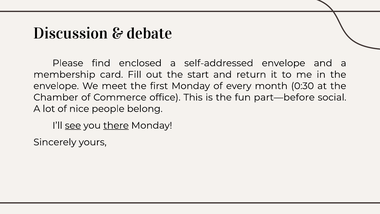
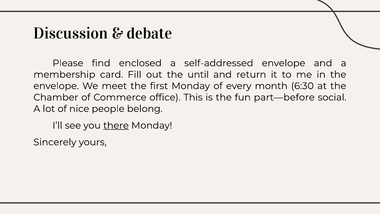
start: start -> until (198, 74)
0:30: 0:30 -> 6:30 (302, 86)
see underline: present -> none (73, 125)
